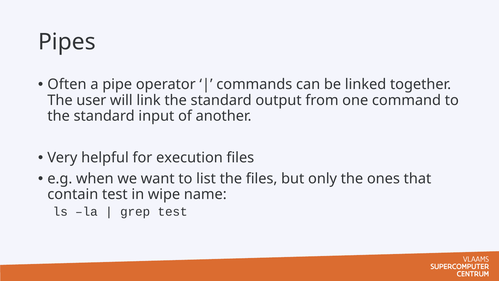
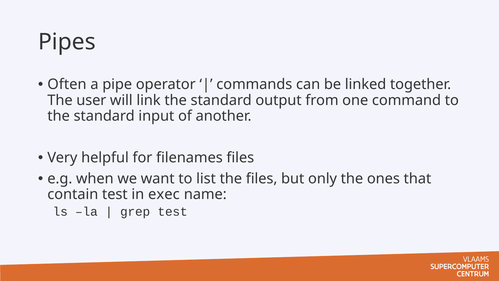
execution: execution -> filenames (189, 158)
wipe: wipe -> exec (164, 194)
